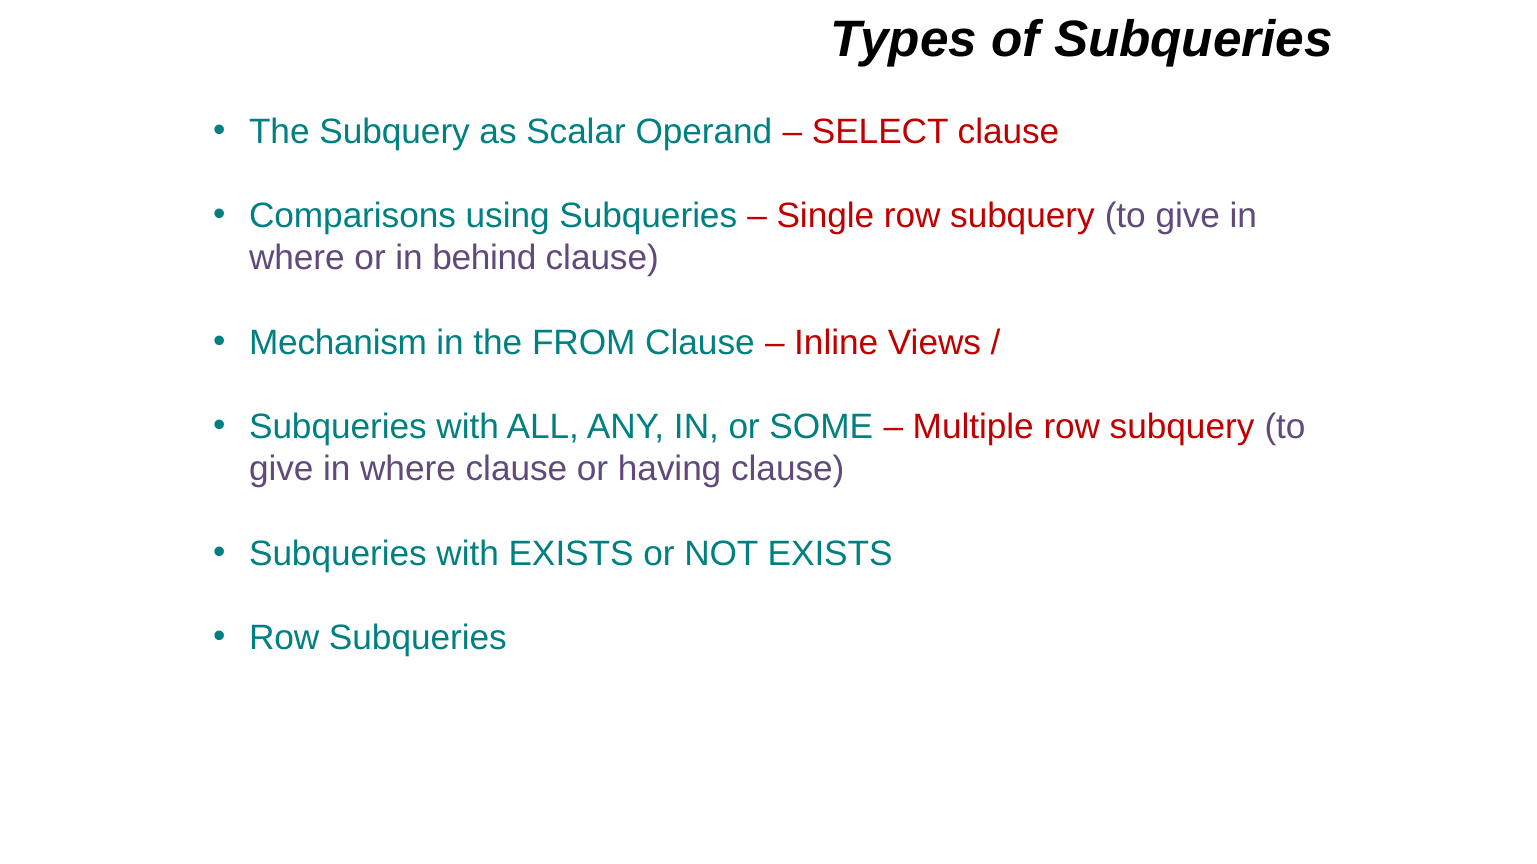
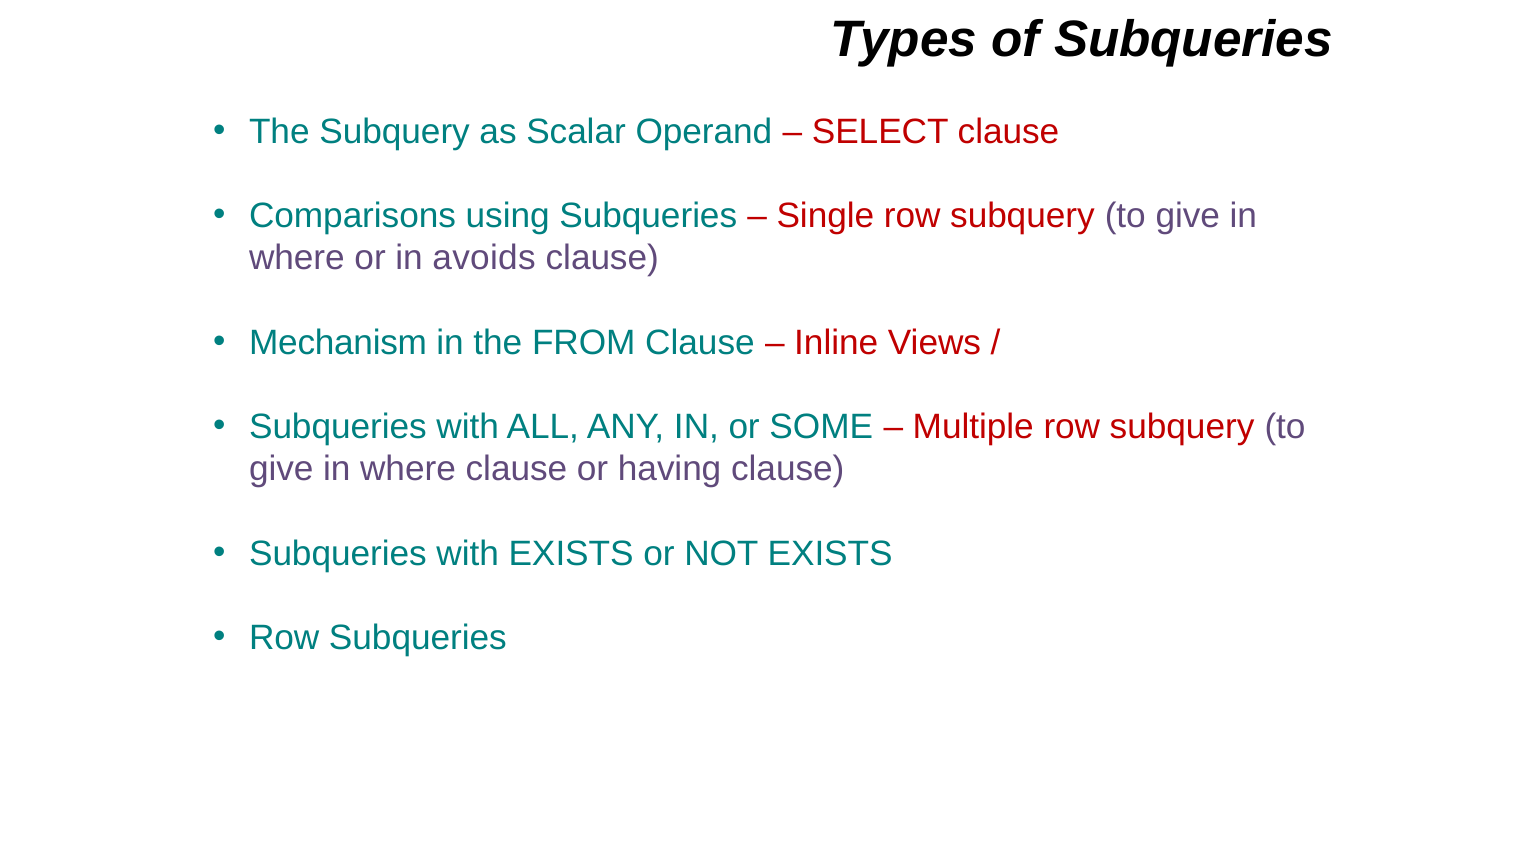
behind: behind -> avoids (484, 258)
